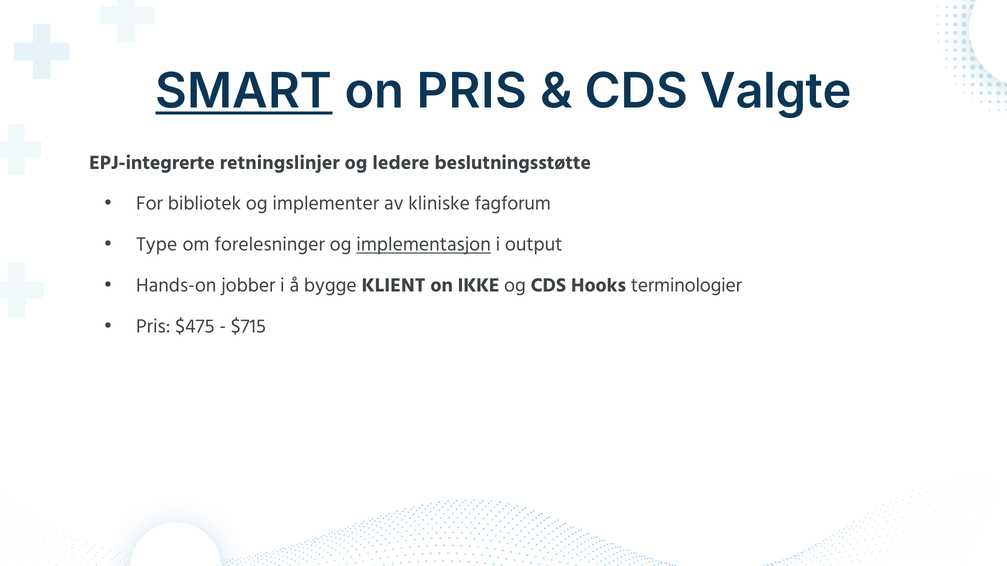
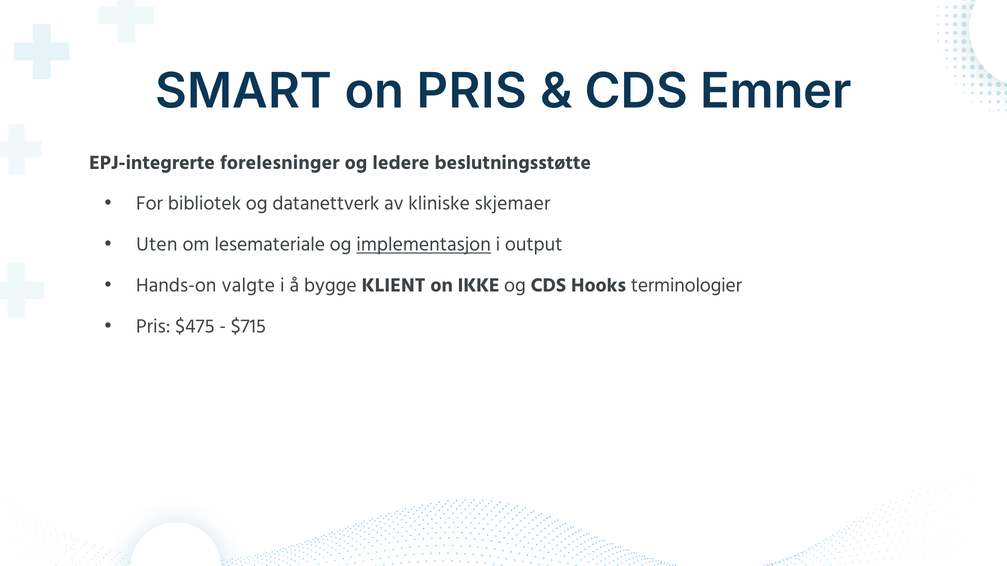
SMART underline: present -> none (244, 92)
Valgte: Valgte -> Emner (776, 92)
retningslinjer: retningslinjer -> forelesninger (280, 163)
implementer: implementer -> datanettverk (326, 204)
fagforum: fagforum -> skjemaer (513, 204)
Type: Type -> Uten (157, 245)
forelesninger: forelesninger -> lesemateriale (270, 245)
jobber: jobber -> valgte (248, 286)
